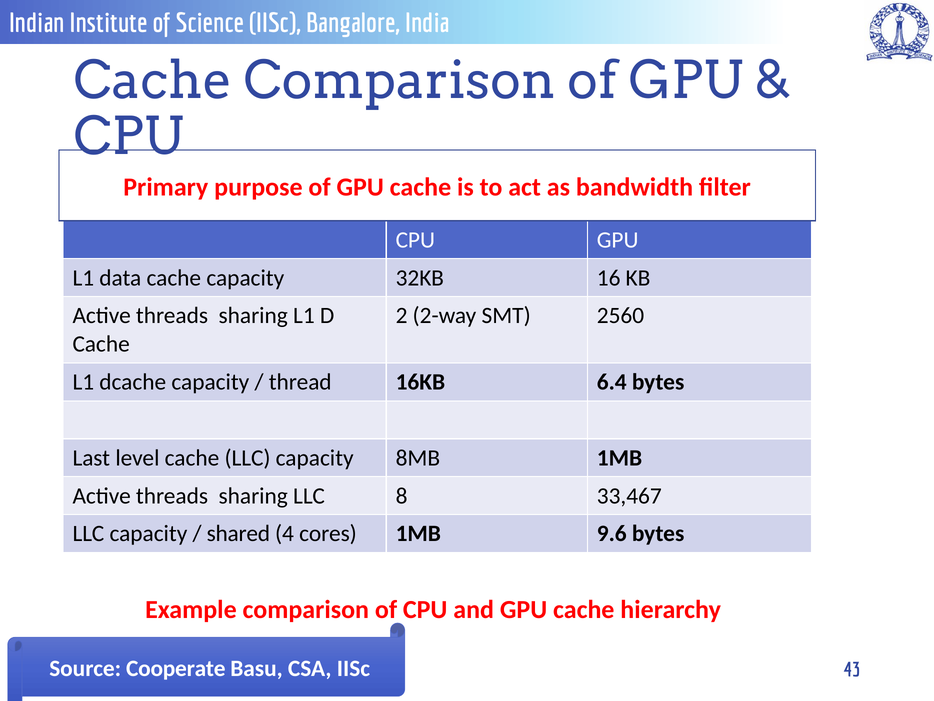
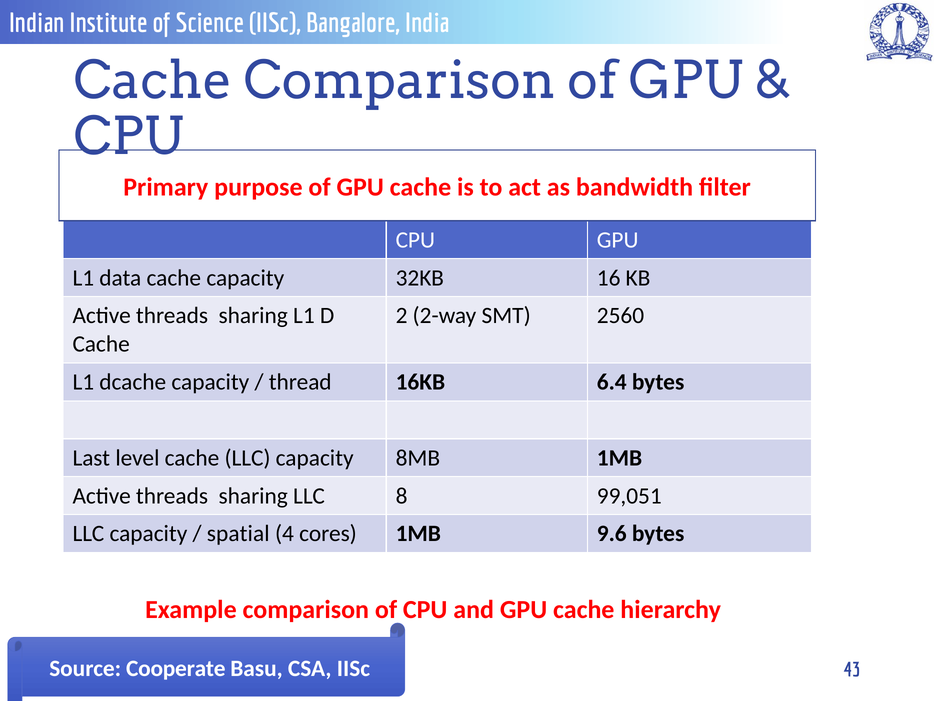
33,467: 33,467 -> 99,051 (629, 495)
shared: shared -> spatial (238, 533)
